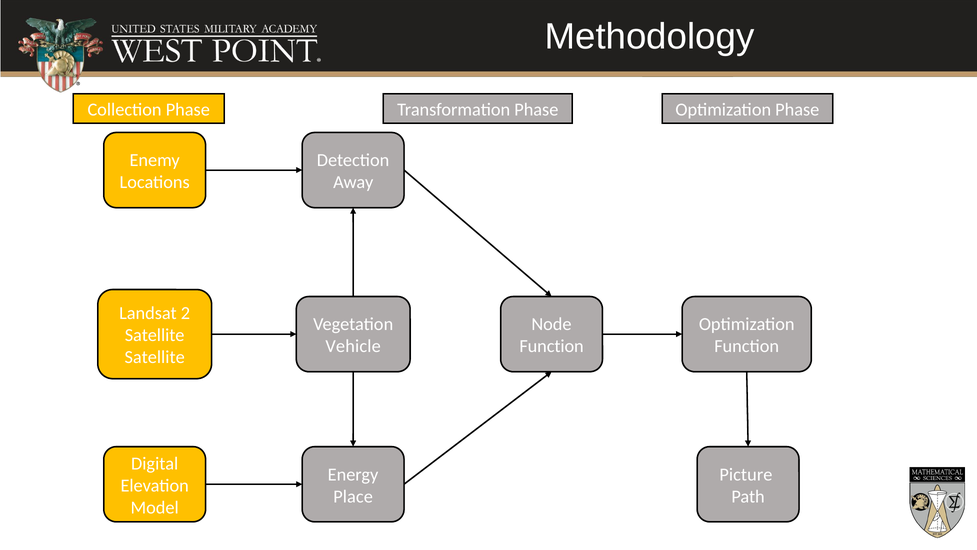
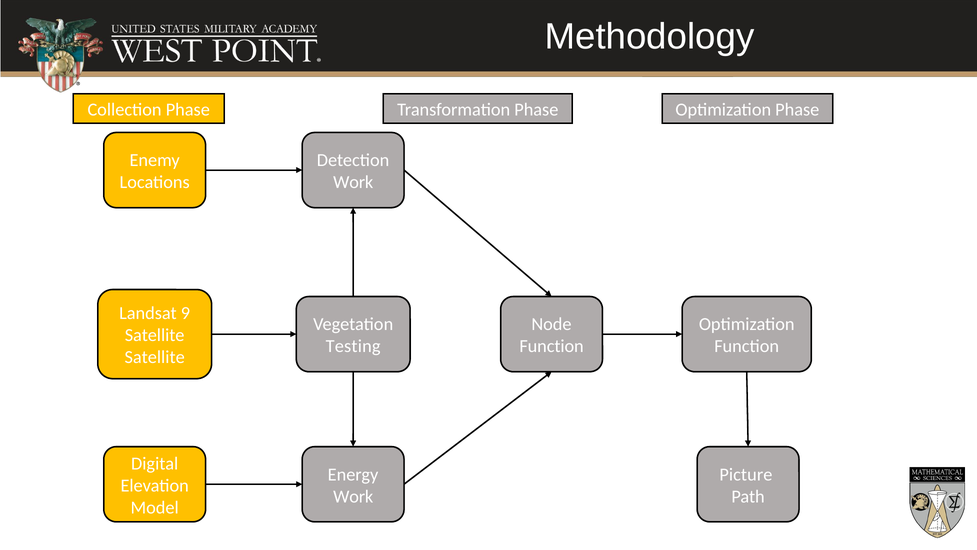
Away: Away -> Work (353, 182)
2: 2 -> 9 (185, 313)
Vehicle: Vehicle -> Testing (353, 346)
Place: Place -> Work (353, 496)
